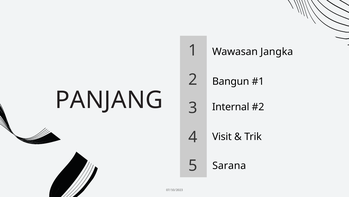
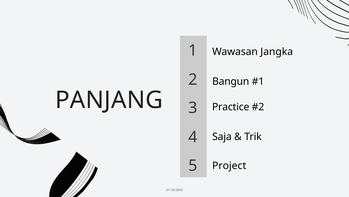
Internal: Internal -> Practice (231, 107)
Visit: Visit -> Saja (222, 136)
Sarana: Sarana -> Project (229, 165)
